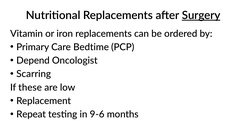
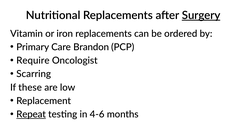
Bedtime: Bedtime -> Brandon (91, 47)
Depend: Depend -> Require (33, 61)
Repeat underline: none -> present (31, 114)
9-6: 9-6 -> 4-6 (97, 114)
